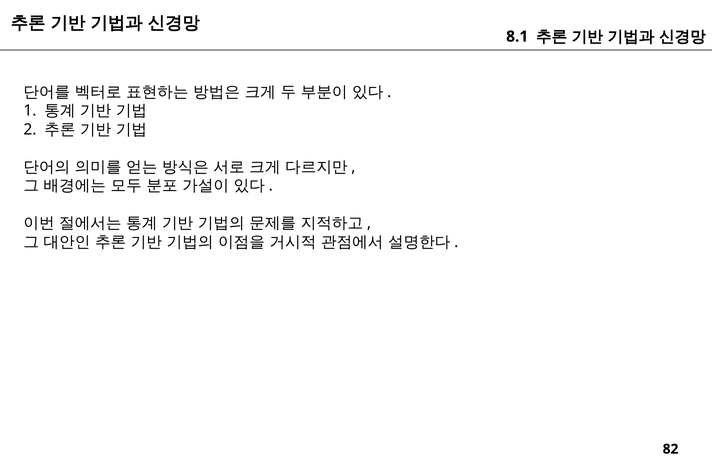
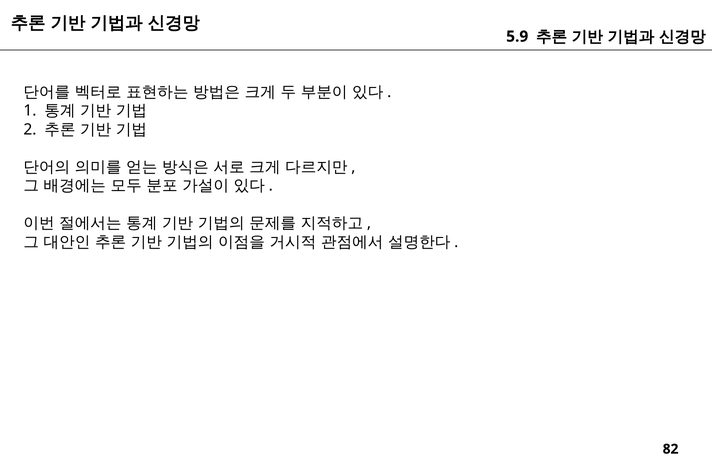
8.1: 8.1 -> 5.9 (517, 36)
